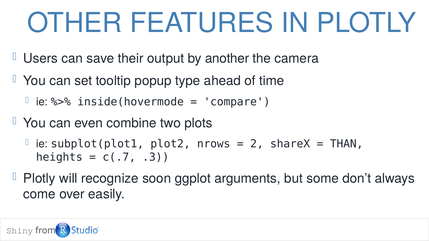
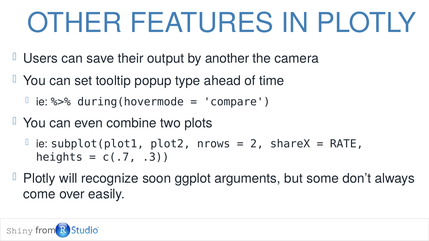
inside(hovermode: inside(hovermode -> during(hovermode (131, 102)
THAN: THAN -> RATE (347, 144)
